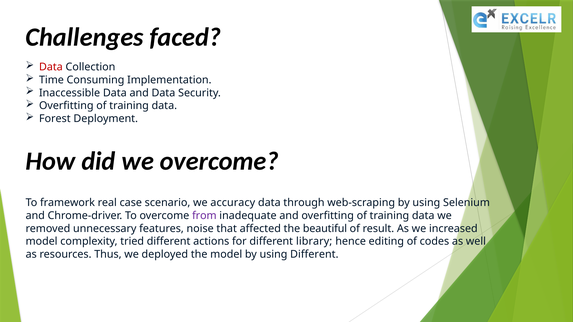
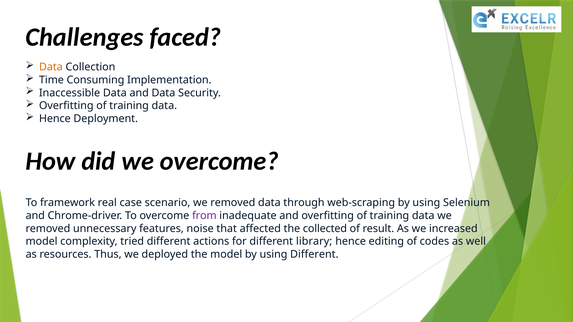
Data colour: red -> orange (51, 67)
Forest: Forest -> Hence (55, 119)
scenario we accuracy: accuracy -> removed (233, 203)
beautiful: beautiful -> collected (325, 229)
